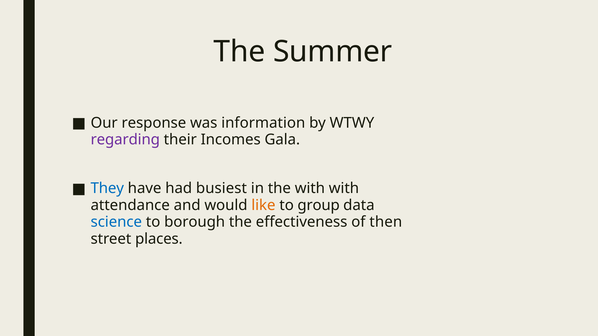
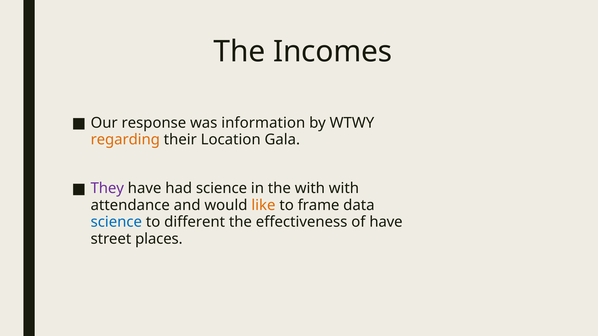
Summer: Summer -> Incomes (333, 52)
regarding colour: purple -> orange (125, 140)
Incomes: Incomes -> Location (231, 140)
They colour: blue -> purple (107, 188)
had busiest: busiest -> science (222, 188)
group: group -> frame (319, 205)
borough: borough -> different (195, 222)
of then: then -> have (386, 222)
